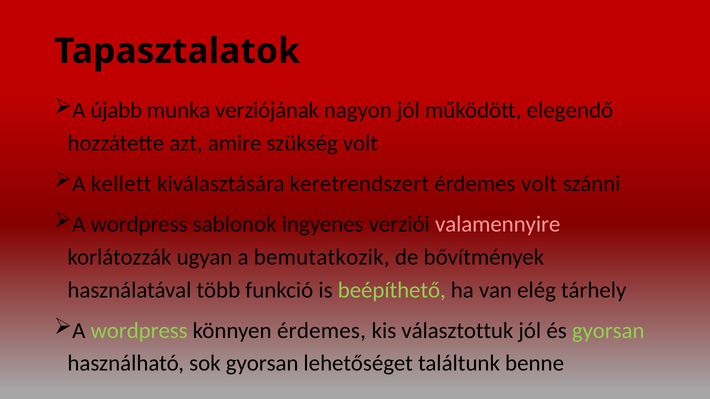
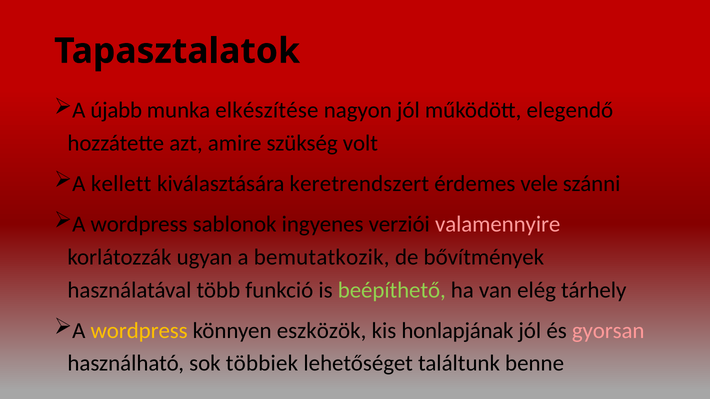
verziójának: verziójának -> elkészítése (267, 110)
érdemes volt: volt -> vele (539, 184)
wordpress colour: light green -> yellow (139, 331)
könnyen érdemes: érdemes -> eszközök (322, 331)
választottuk: választottuk -> honlapjának (457, 331)
gyorsan colour: light green -> pink (608, 331)
sok gyorsan: gyorsan -> többiek (262, 364)
